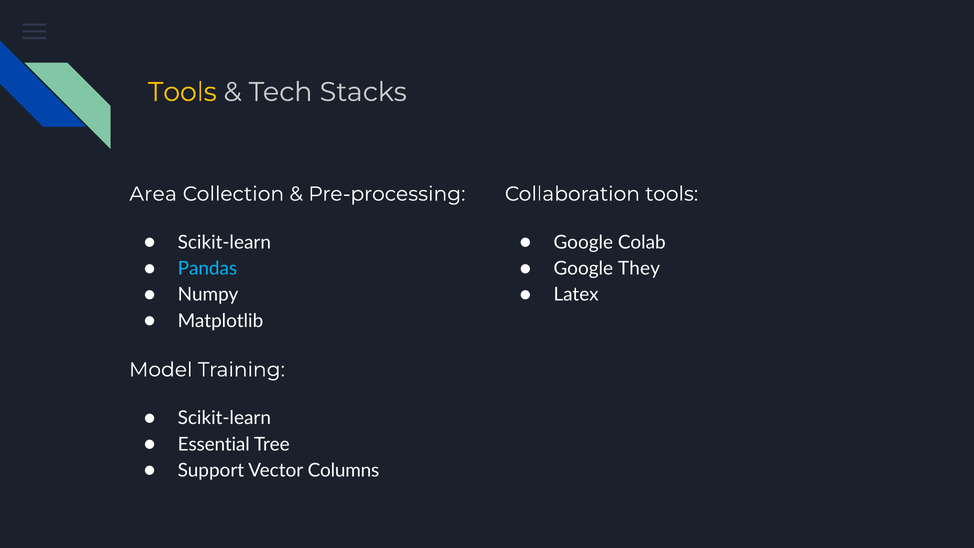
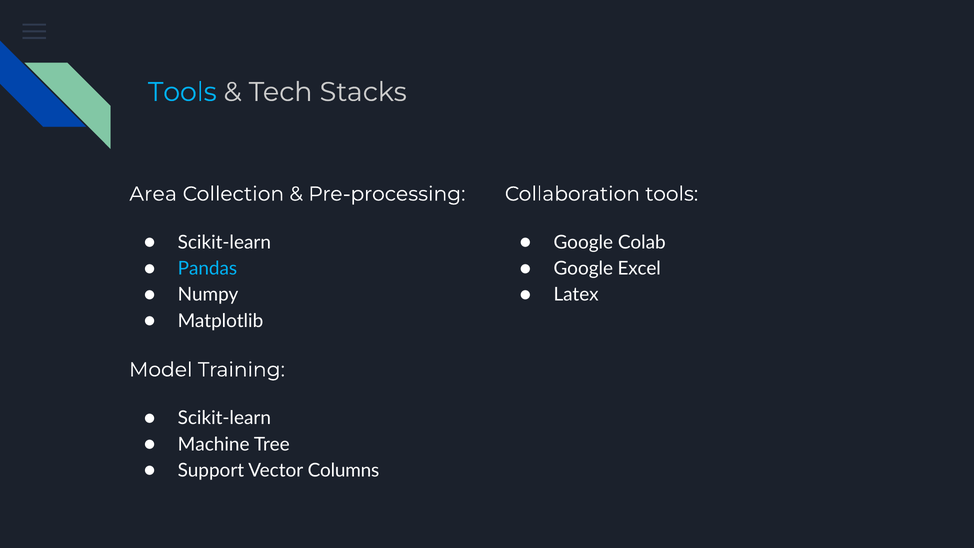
Tools colour: yellow -> light blue (182, 92)
They: They -> Excel (639, 269)
Essential: Essential -> Machine (214, 444)
